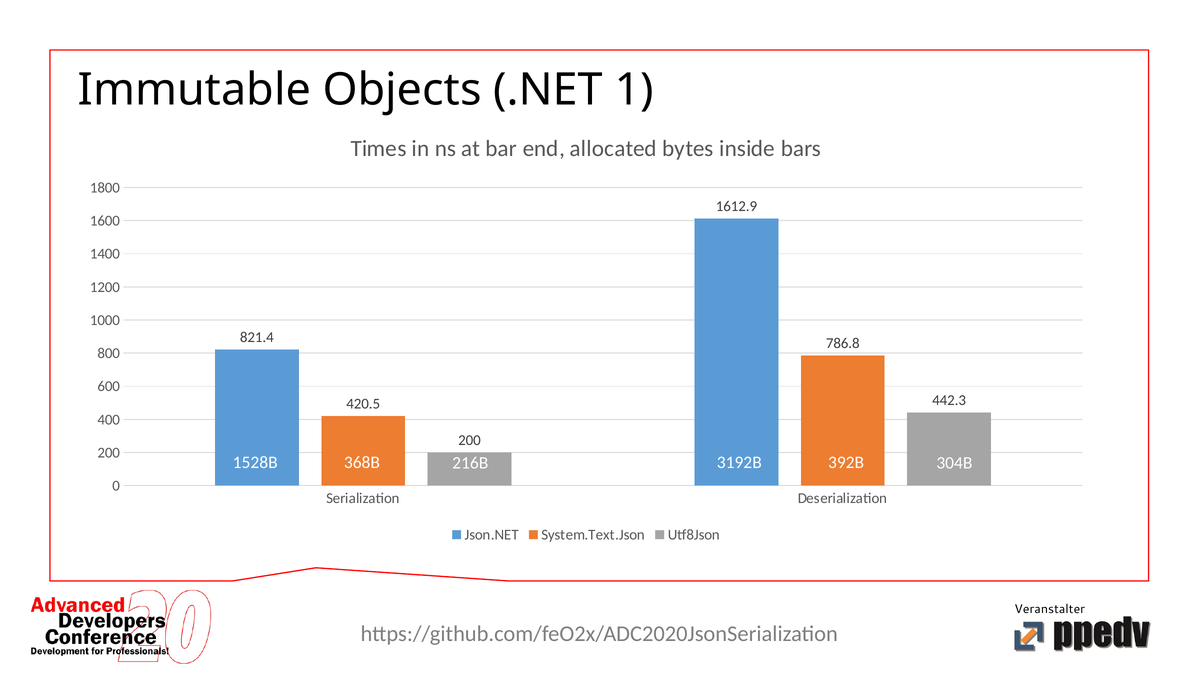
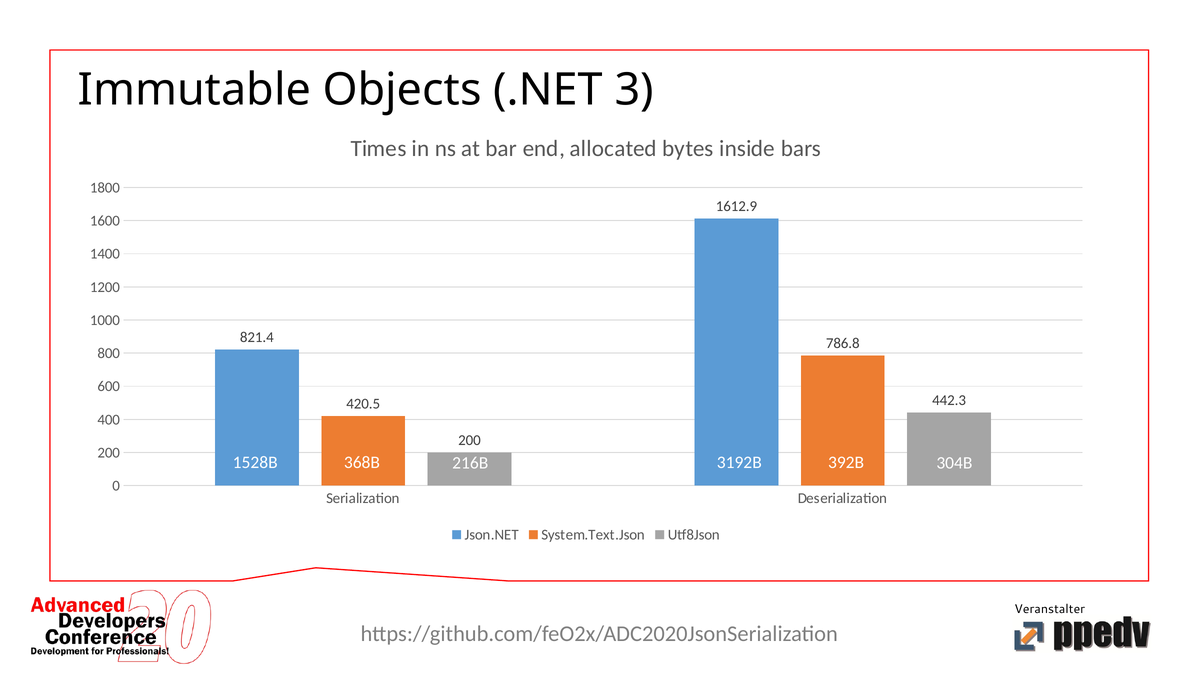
1: 1 -> 3 (634, 90)
